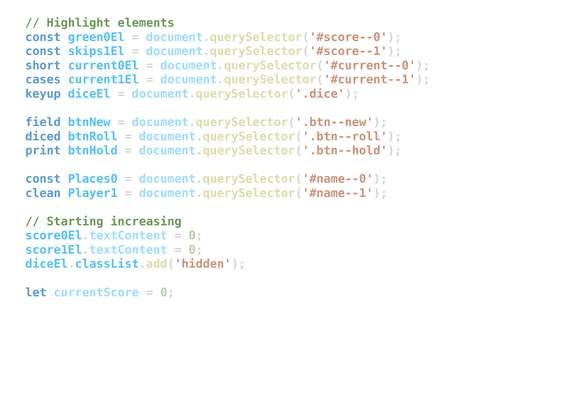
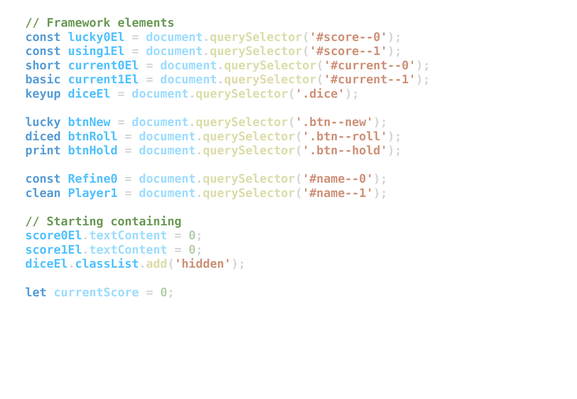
Highlight: Highlight -> Framework (79, 23)
green0El: green0El -> lucky0El (96, 37)
skips1El: skips1El -> using1El (96, 51)
cases: cases -> basic (43, 80)
field: field -> lucky (43, 122)
Places0: Places0 -> Refine0 (93, 179)
increasing: increasing -> containing (146, 222)
